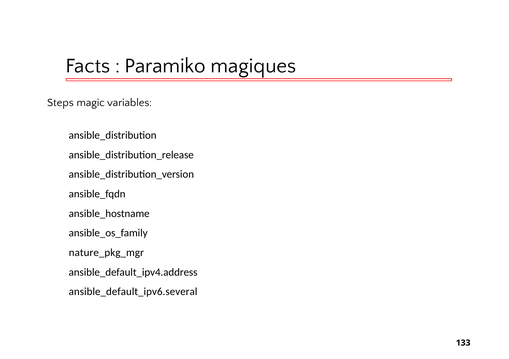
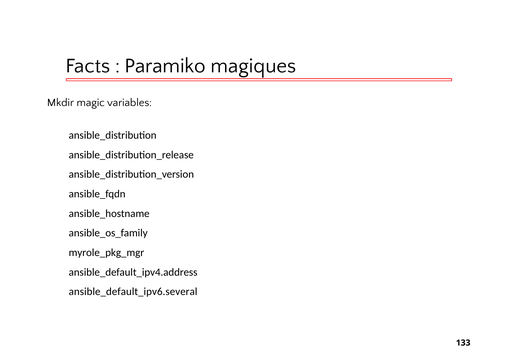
Steps: Steps -> Mkdir (60, 103)
nature_pkg_mgr: nature_pkg_mgr -> myrole_pkg_mgr (106, 253)
